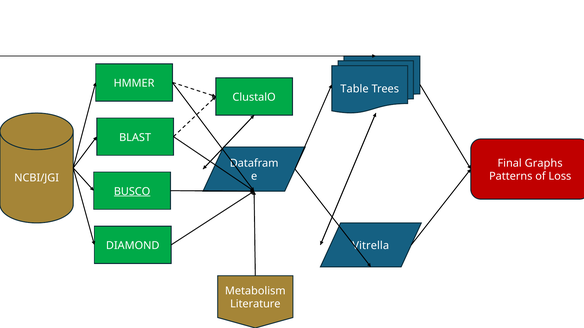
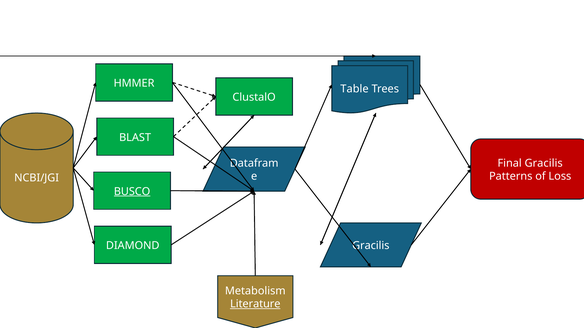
Final Graphs: Graphs -> Gracilis (544, 163)
Vitrella: Vitrella -> Gracilis (371, 246)
Literature underline: none -> present (255, 304)
